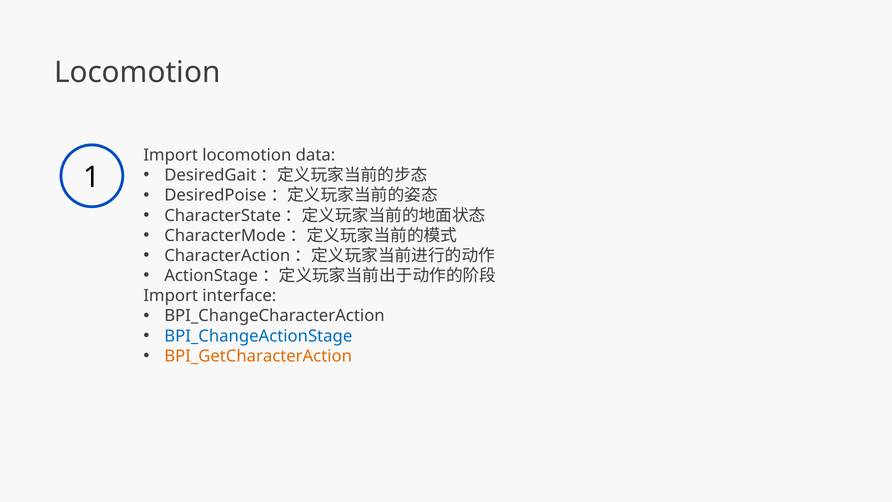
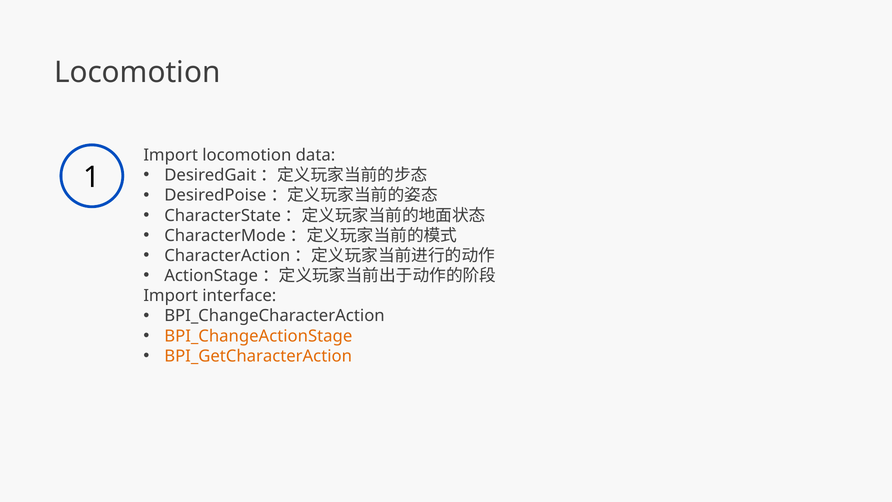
BPI_ChangeActionStage colour: blue -> orange (258, 336)
